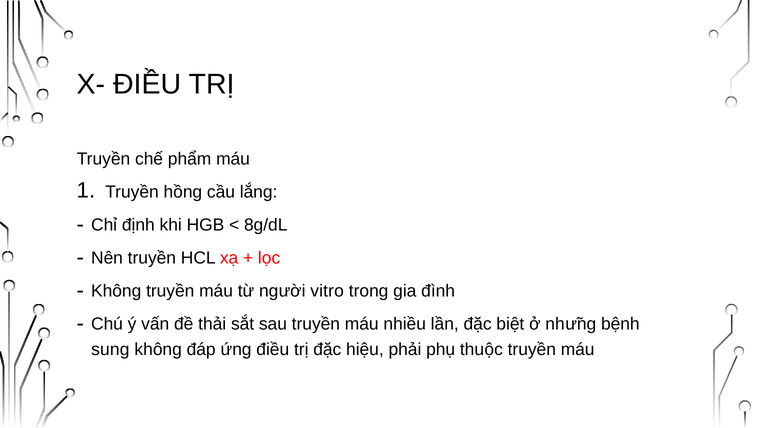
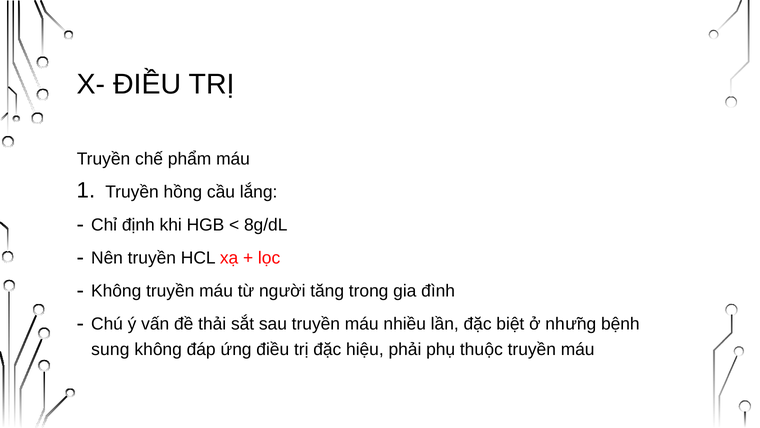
vitro: vitro -> tăng (327, 291)
